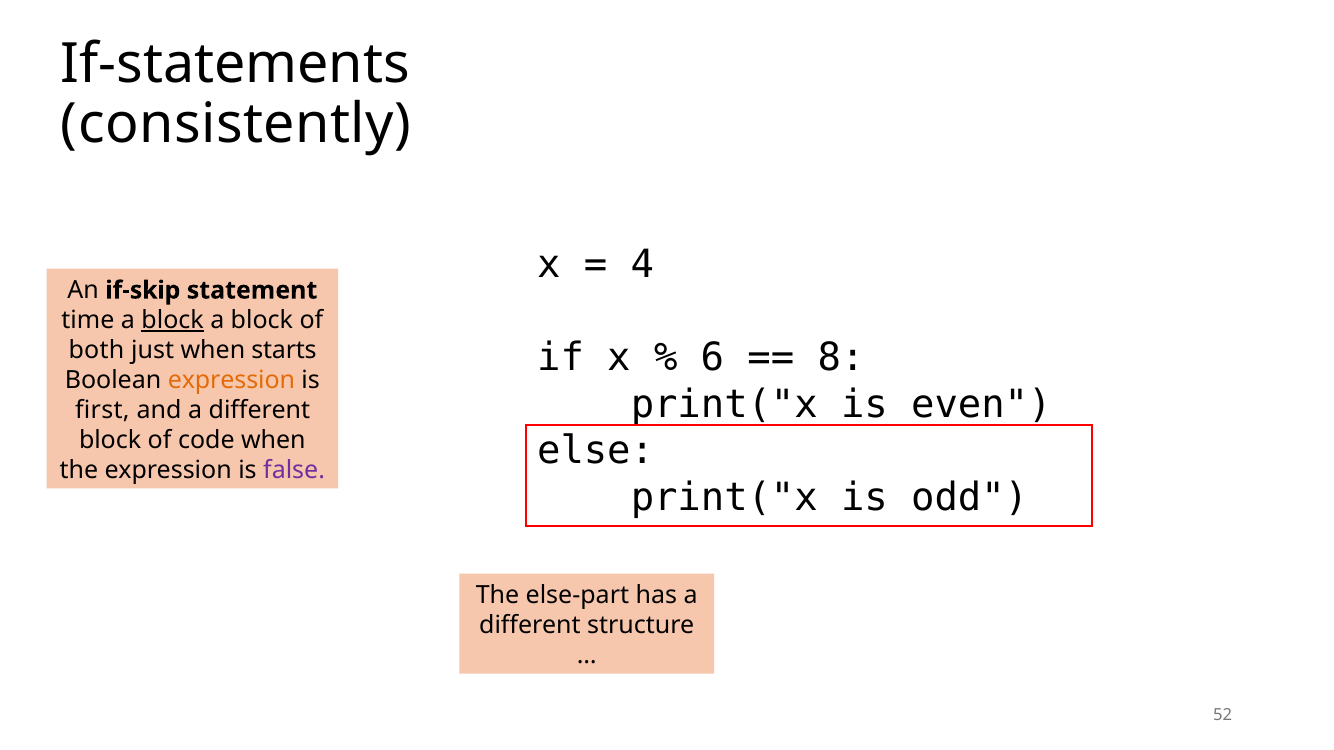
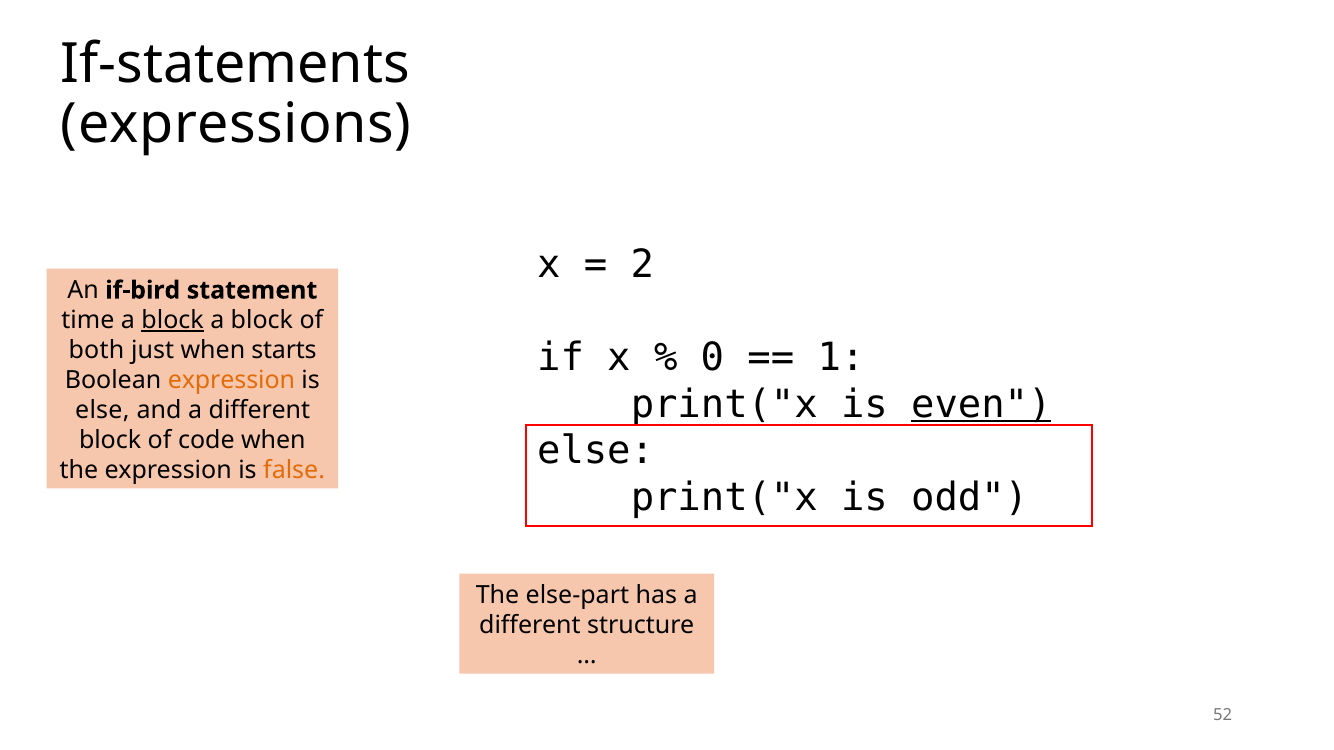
consistently: consistently -> expressions (236, 124)
4: 4 -> 2 (642, 264)
if-skip: if-skip -> if-bird (143, 290)
6: 6 -> 0 (712, 358)
8: 8 -> 1 (841, 358)
even underline: none -> present (981, 405)
first: first -> else (102, 410)
false colour: purple -> orange (294, 471)
